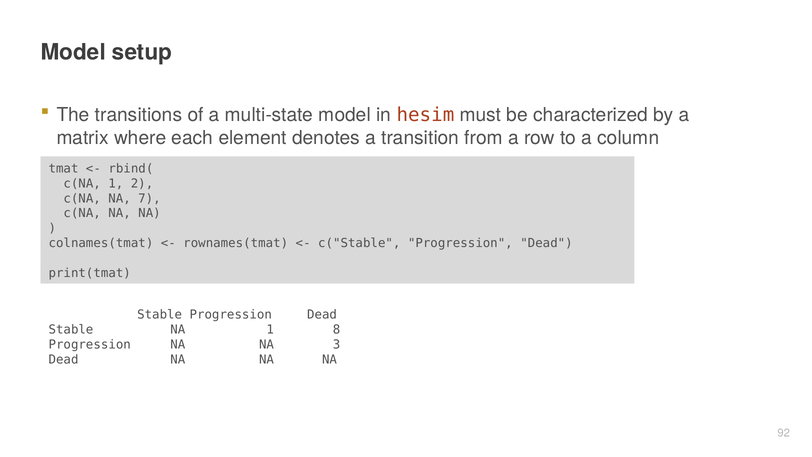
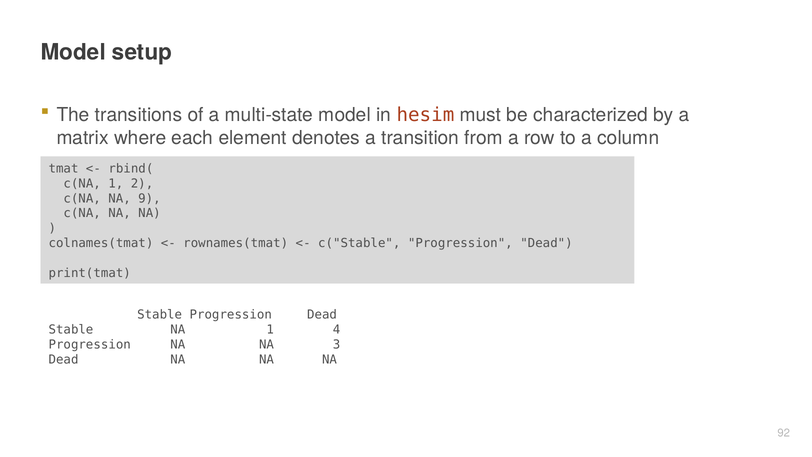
7: 7 -> 9 (149, 198)
8: 8 -> 4 (336, 329)
